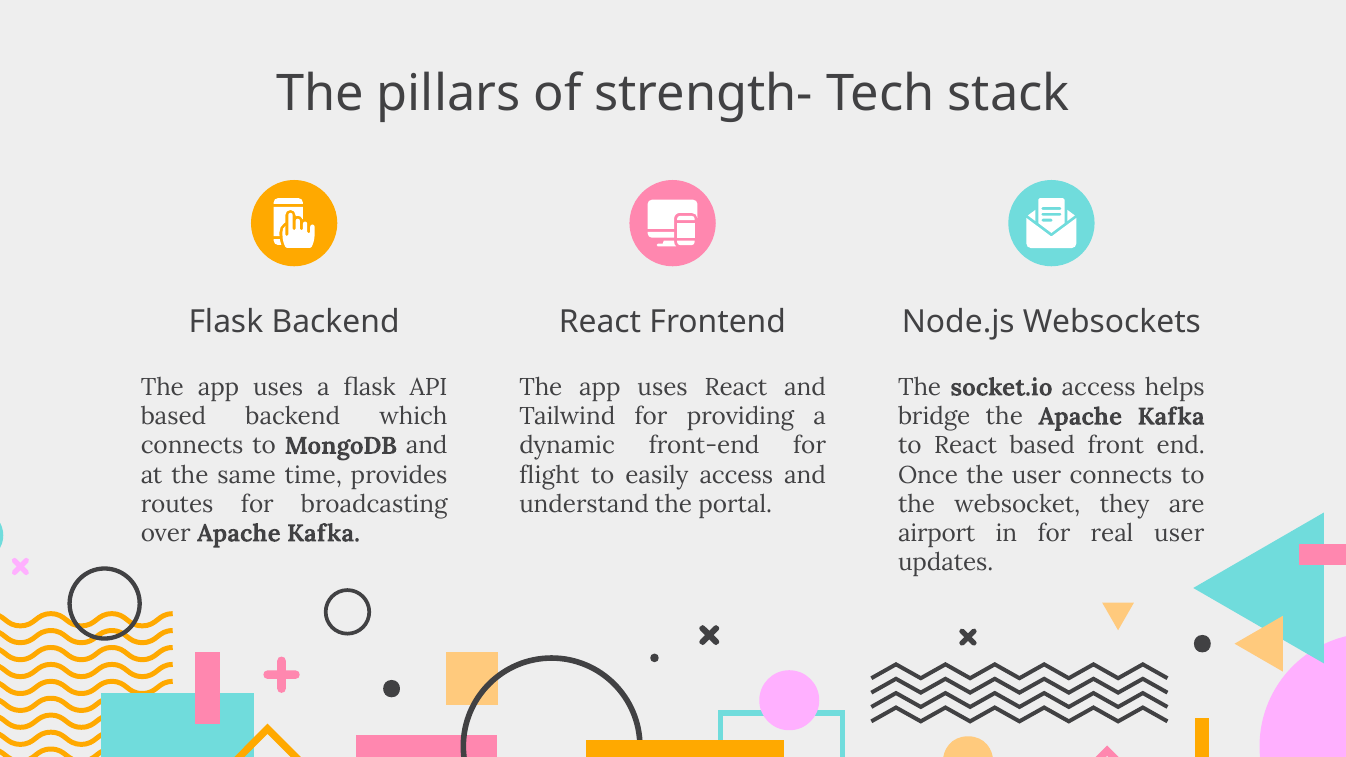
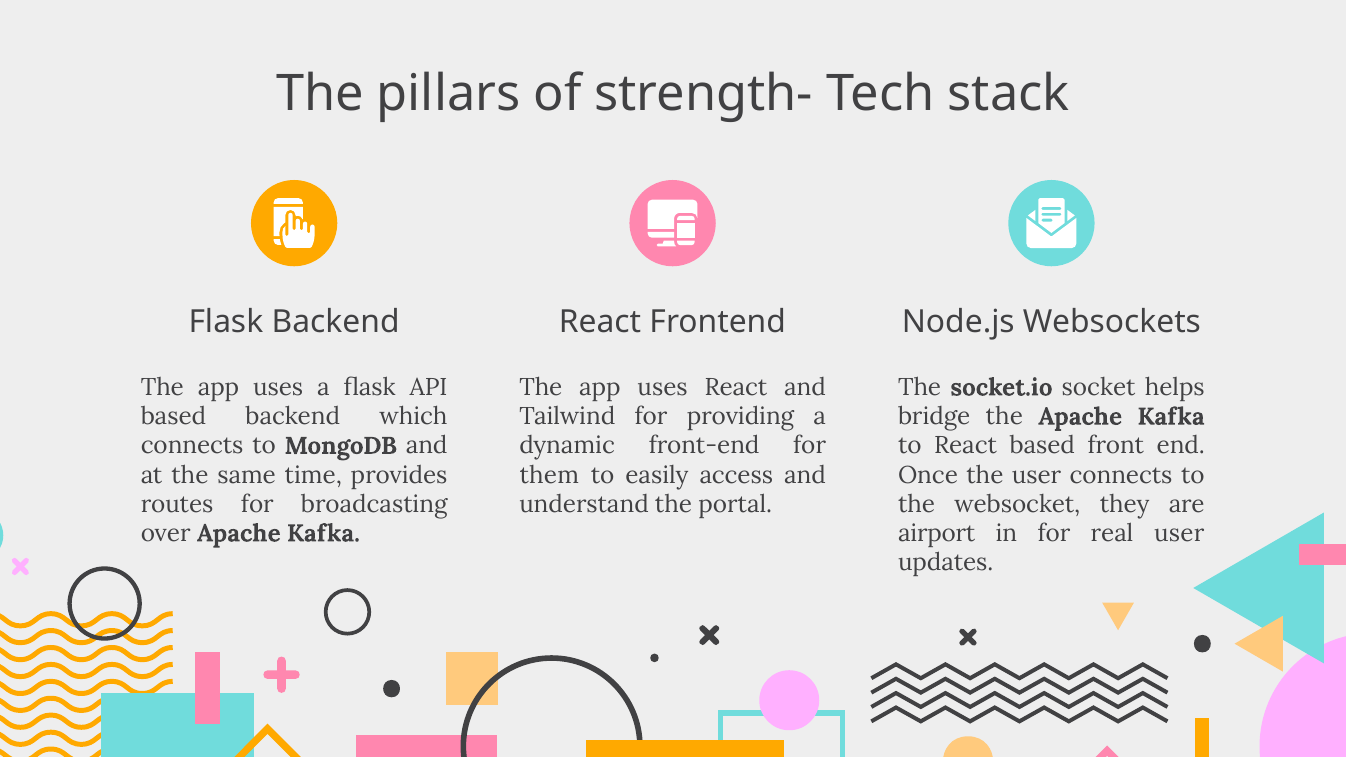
socket.io access: access -> socket (1099, 388)
flight: flight -> them (549, 475)
